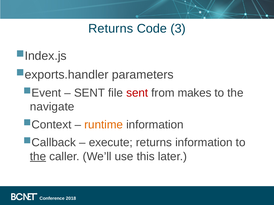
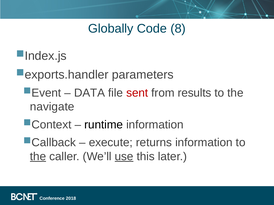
Returns: Returns -> Globally (111, 29)
3: 3 -> 8 (178, 29)
SENT: SENT -> DATA (89, 93)
makes: makes -> results (195, 93)
runtime colour: orange -> black (104, 125)
use underline: none -> present (124, 157)
